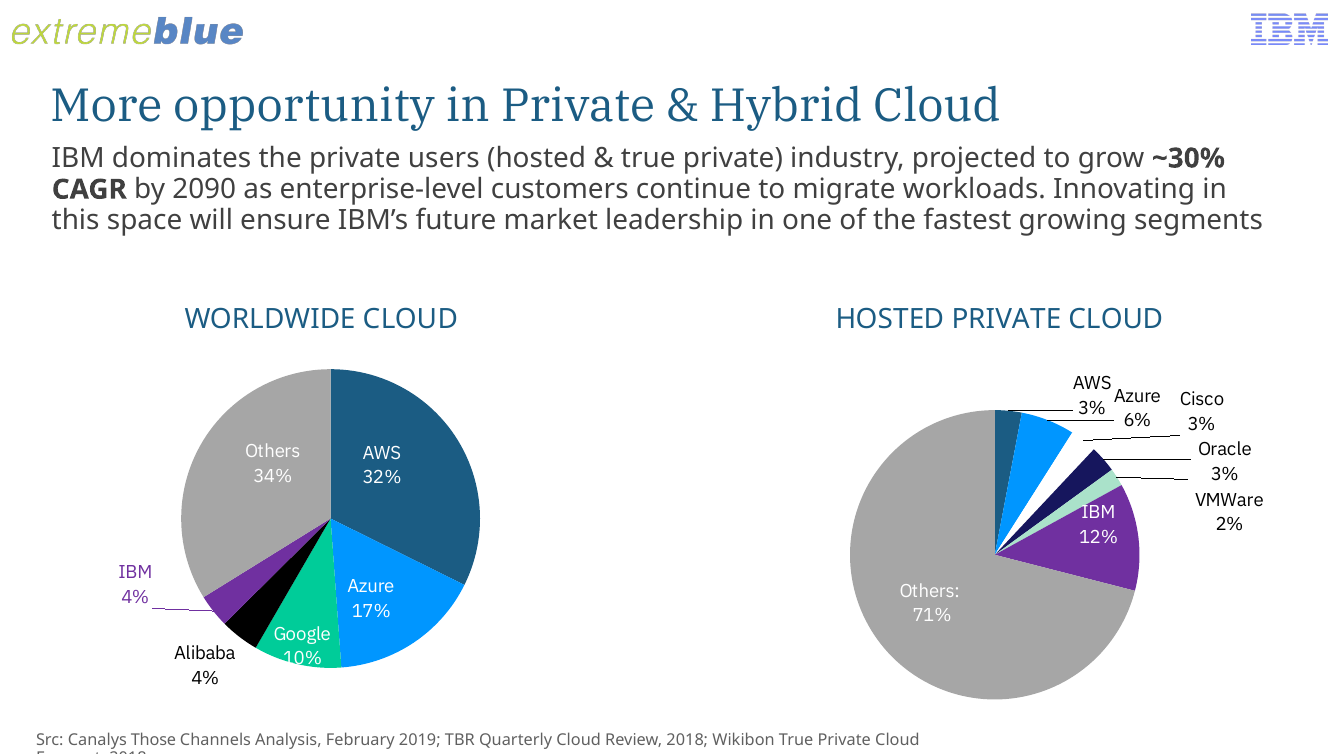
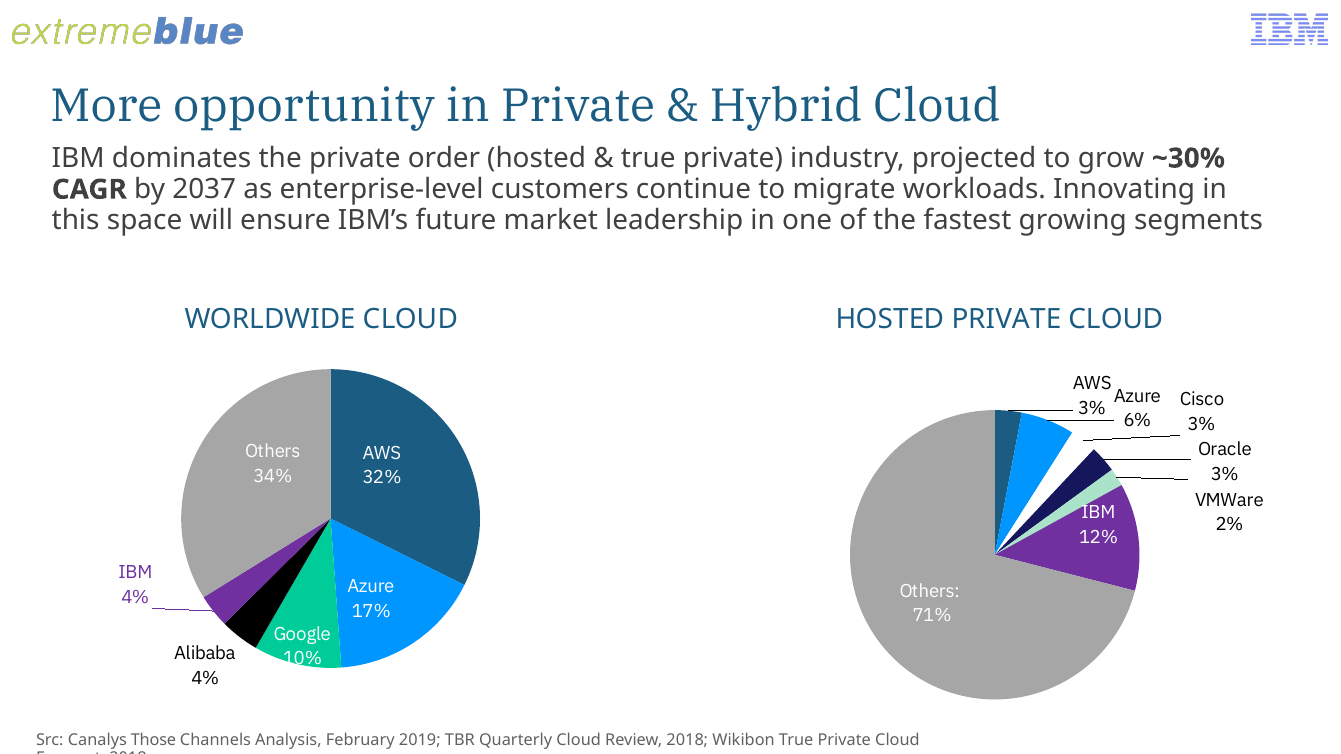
users: users -> order (444, 158)
2090: 2090 -> 2037 (204, 190)
